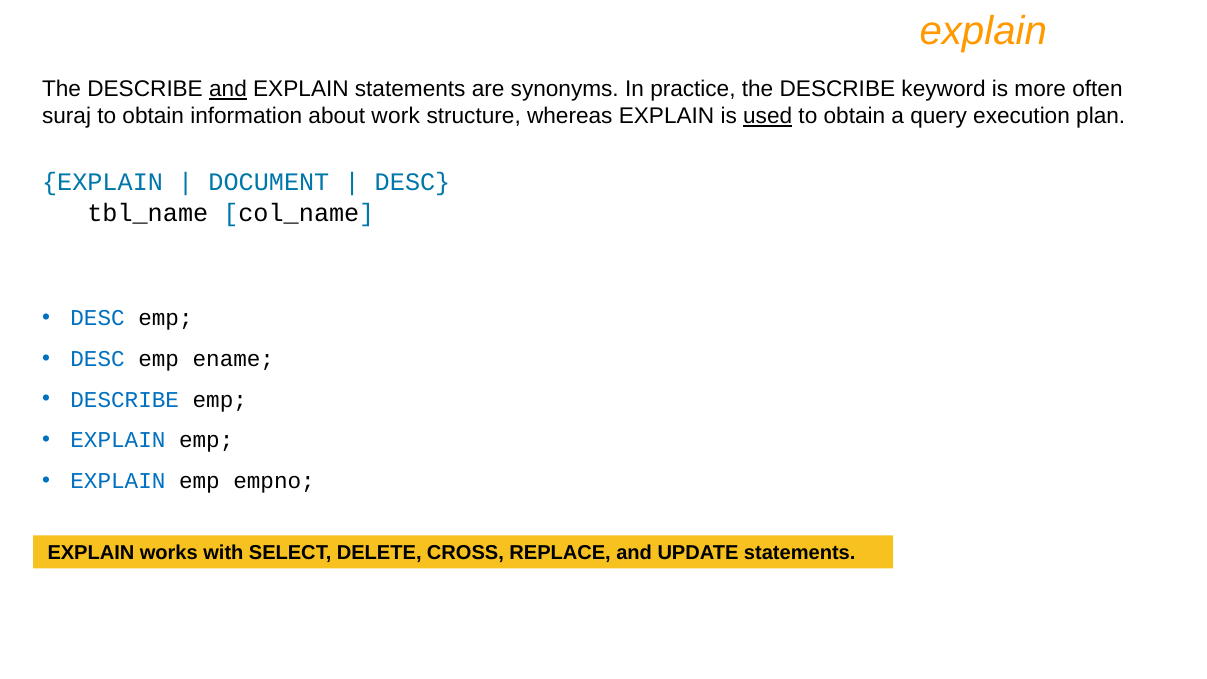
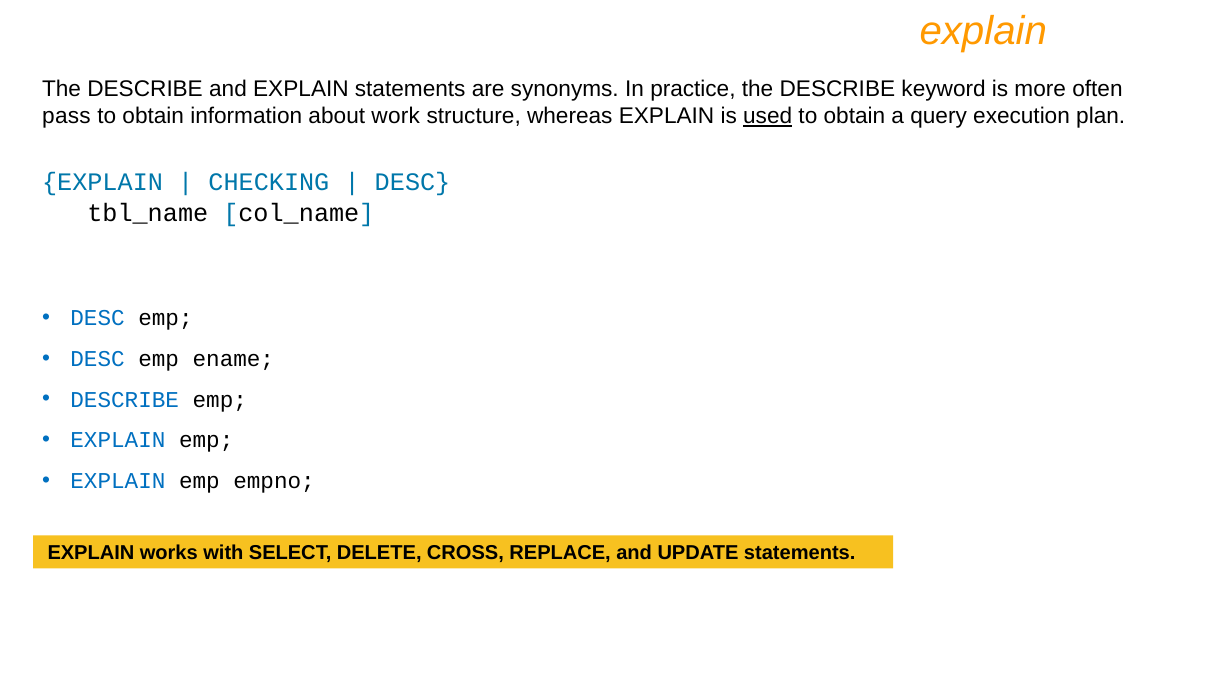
and underline: present -> none (228, 89)
suraj: suraj -> pass (66, 116)
DOCUMENT: DOCUMENT -> CHECKING (269, 183)
